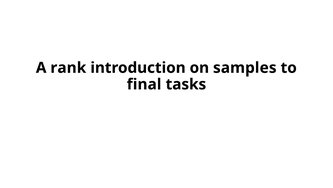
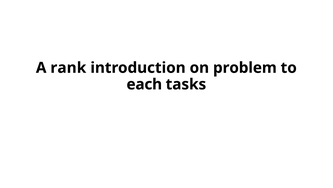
samples: samples -> problem (245, 68)
final: final -> each (144, 84)
